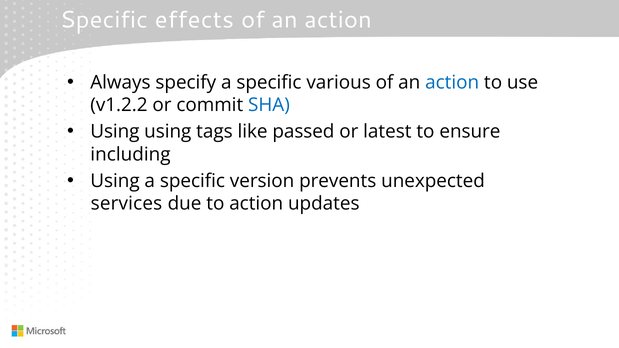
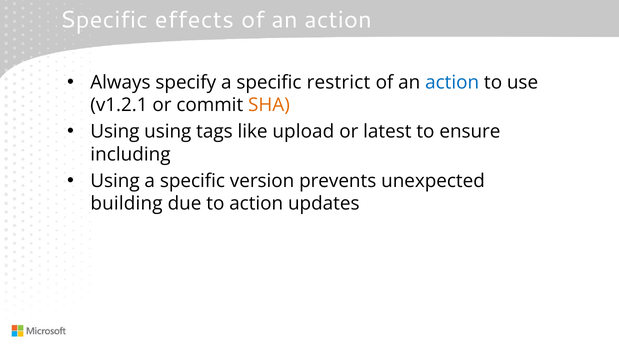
various: various -> restrict (338, 83)
v1.2.2: v1.2.2 -> v1.2.1 (119, 105)
SHA colour: blue -> orange (269, 105)
passed: passed -> upload (303, 132)
services: services -> building (126, 204)
